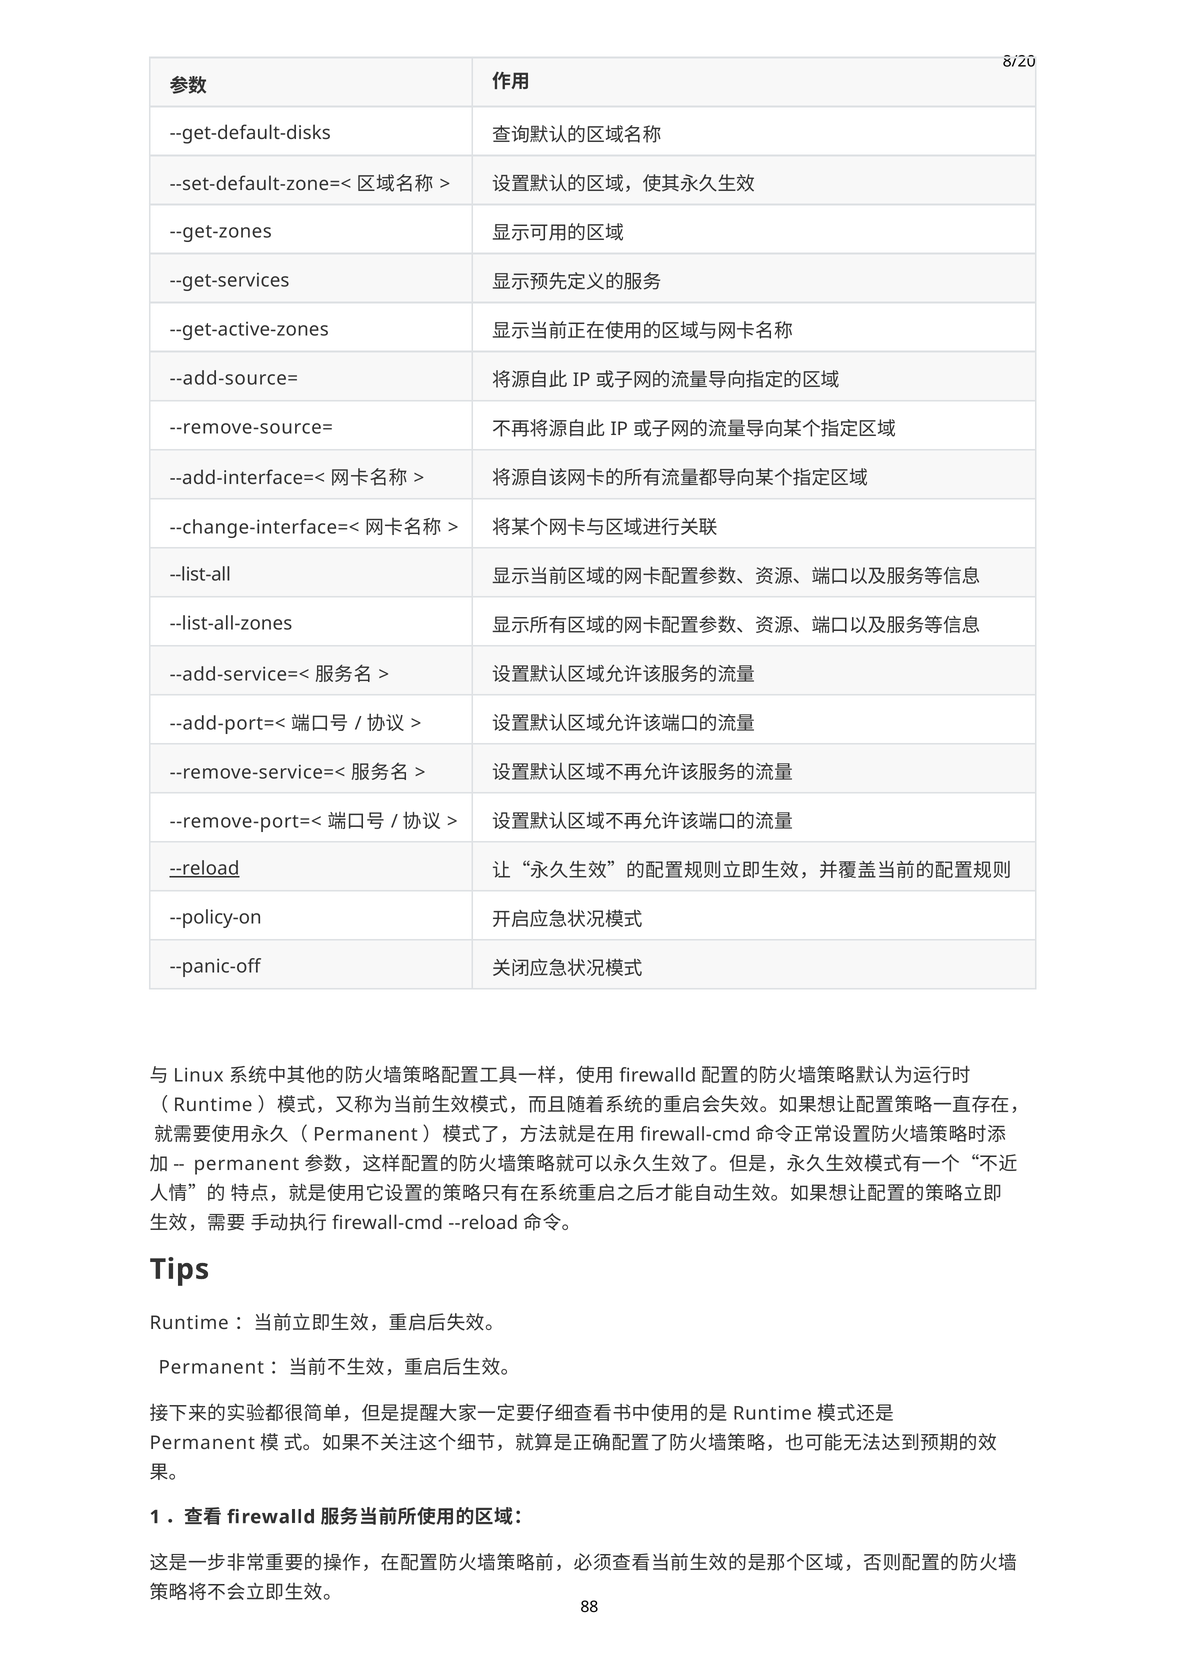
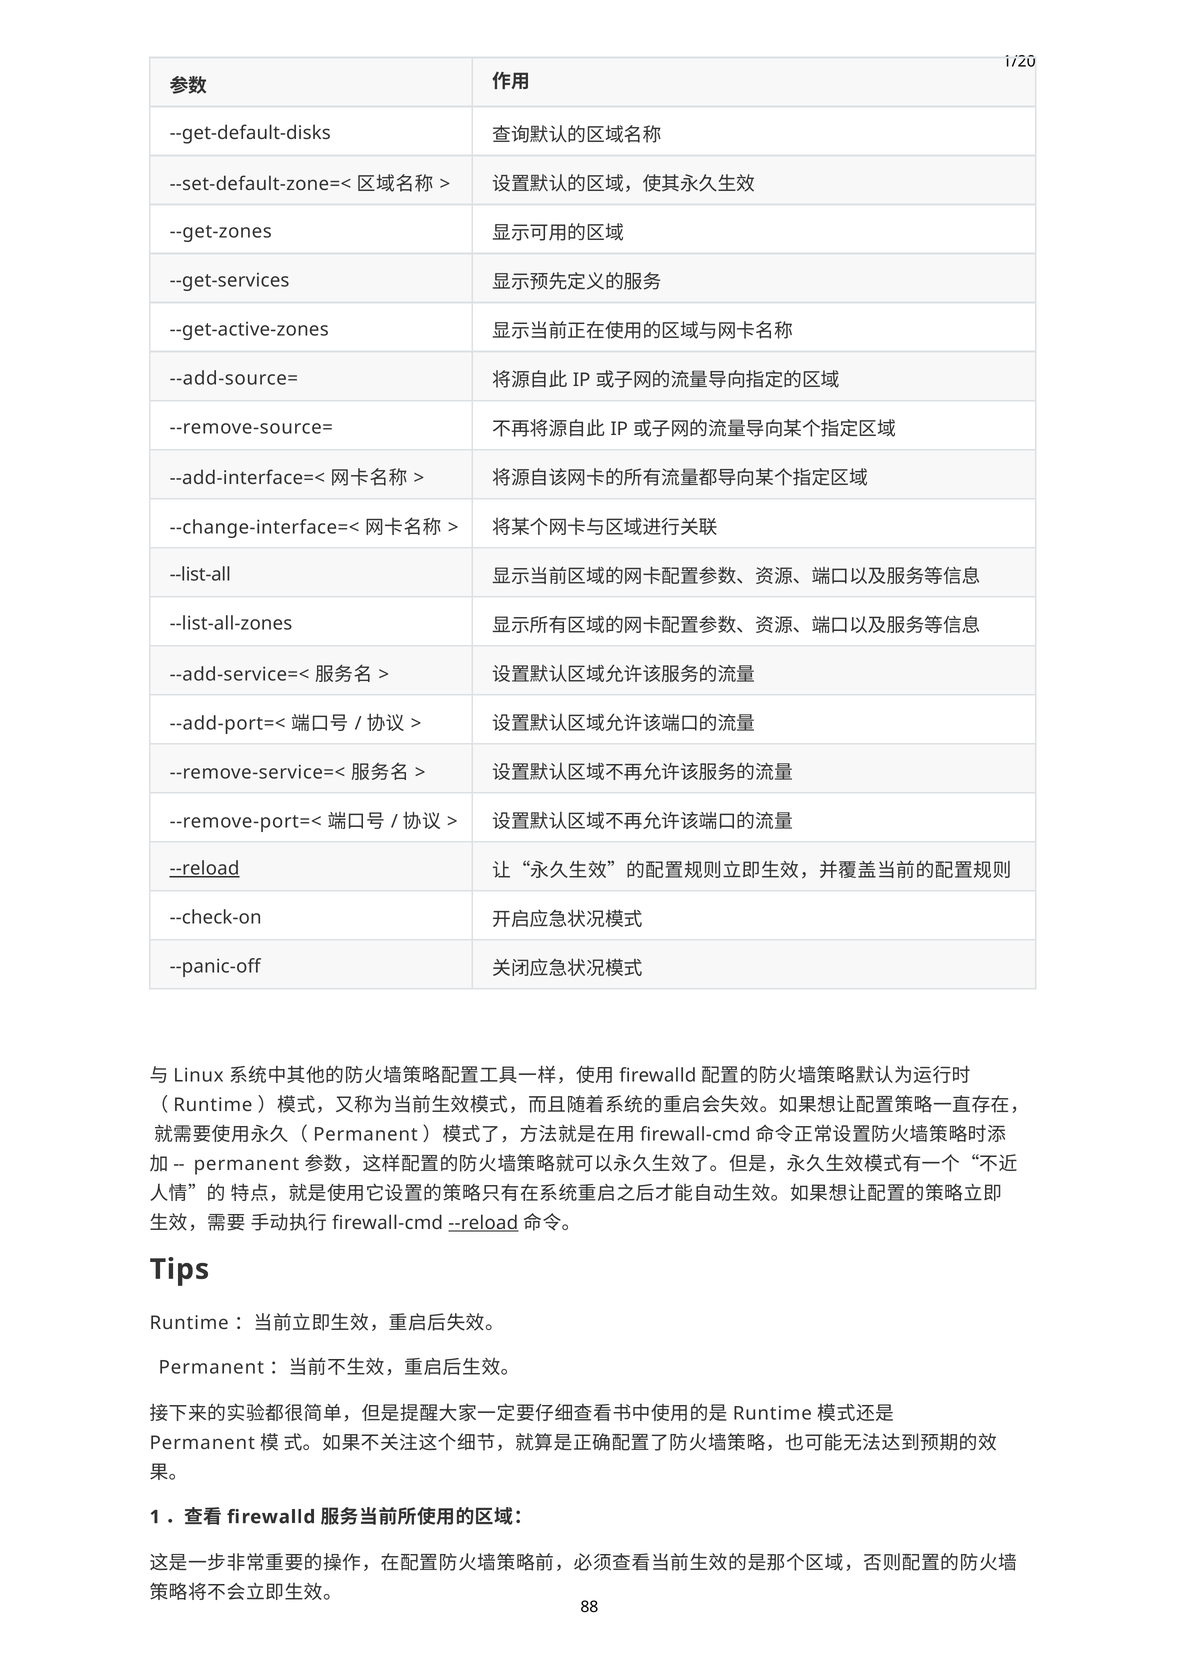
8/20: 8/20 -> 1/20 (1019, 61)
--policy-on: --policy-on -> --check-on (216, 918)
--reload underline: none -> present (483, 1223)
